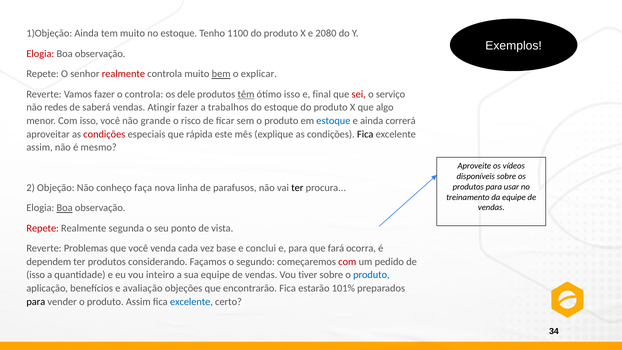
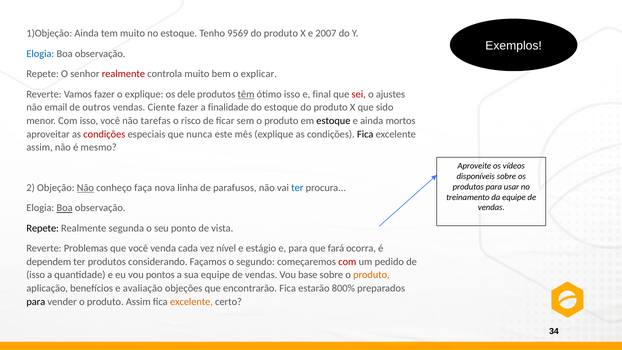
1100: 1100 -> 9569 (238, 34)
2080: 2080 -> 2007 (326, 34)
Elogia colour: red -> blue (40, 54)
bem underline: present -> none (221, 74)
o controla: controla -> explique (144, 94)
serviço: serviço -> ajustes (391, 94)
redes: redes -> email (56, 107)
saberá: saberá -> outros (96, 107)
Atingir: Atingir -> Ciente (161, 107)
trabalhos: trabalhos -> finalidade (228, 107)
algo: algo -> sido (385, 107)
grande: grande -> tarefas (156, 121)
estoque colour: blue -> black (333, 121)
correrá: correrá -> mortos (401, 121)
rápida: rápida -> nunca (199, 134)
Não underline: none -> present (85, 188)
ter colour: black -> blue (297, 188)
Repete colour: red -> black (43, 228)
base: base -> nível (226, 248)
conclui: conclui -> estágio (261, 248)
inteiro: inteiro -> pontos (160, 275)
tiver: tiver -> base (308, 275)
produto colour: blue -> orange (371, 275)
101%: 101% -> 800% (343, 288)
excelente colour: blue -> orange (191, 302)
